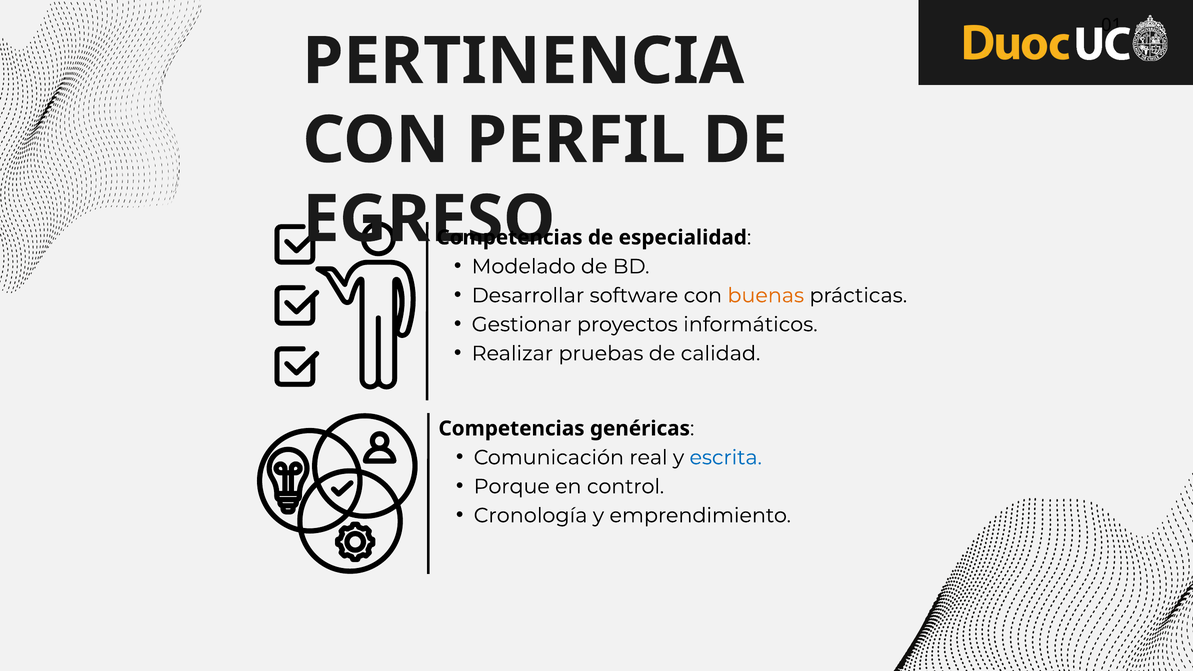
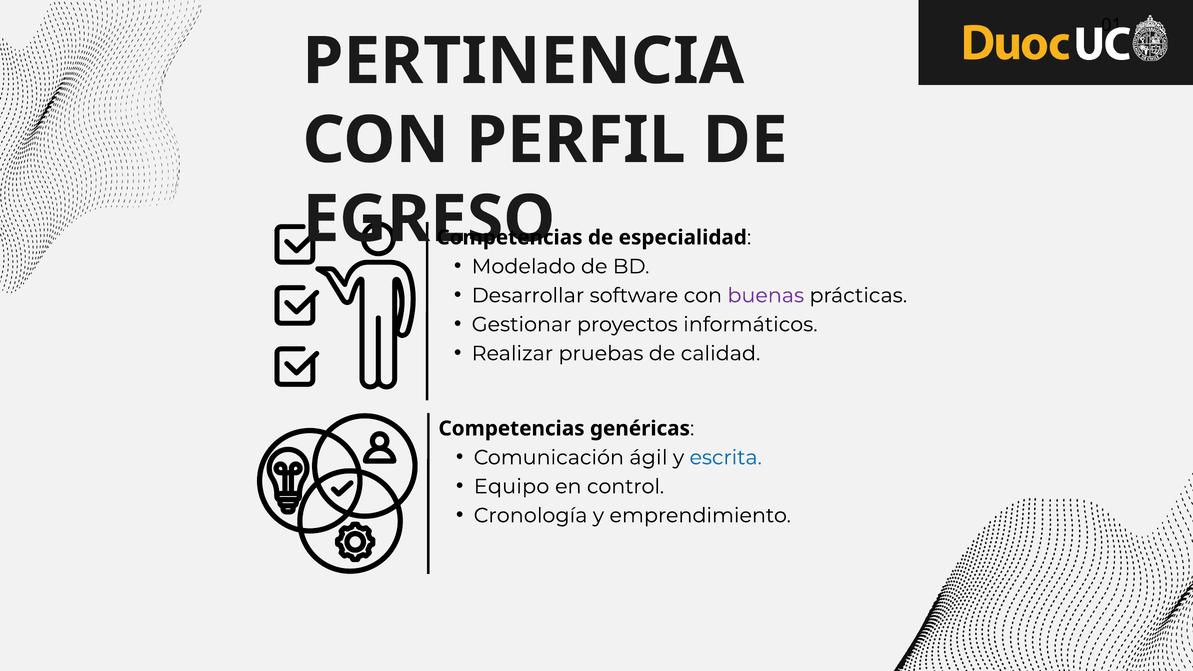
buenas colour: orange -> purple (766, 296)
real: real -> ágil (648, 458)
Porque: Porque -> Equipo (512, 487)
